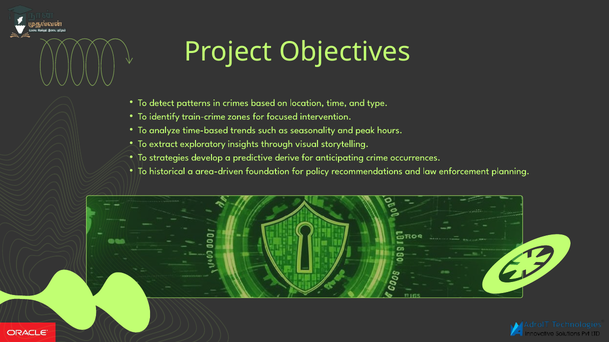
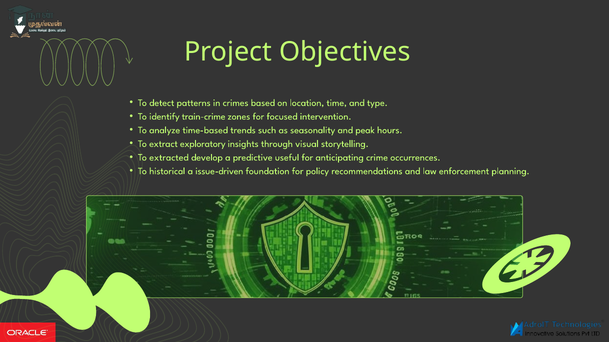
strategies: strategies -> extracted (169, 158)
derive: derive -> useful (287, 158)
area-driven: area-driven -> issue-driven (219, 171)
